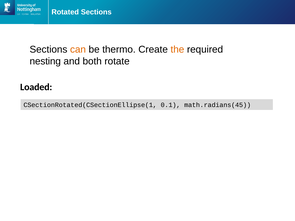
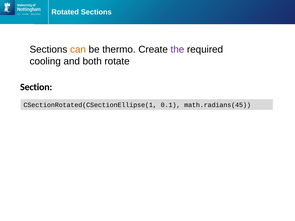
the colour: orange -> purple (177, 50)
nesting: nesting -> cooling (45, 61)
Loaded: Loaded -> Section (36, 87)
